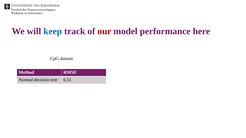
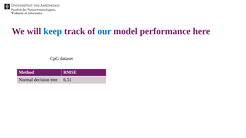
our colour: red -> blue (104, 31)
